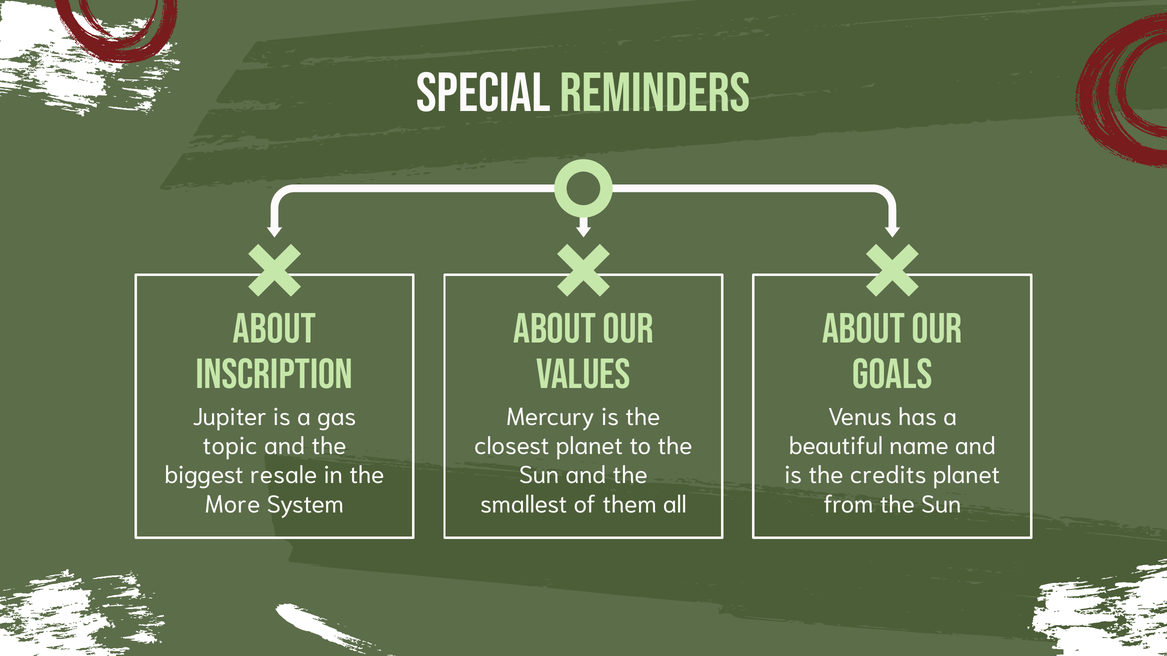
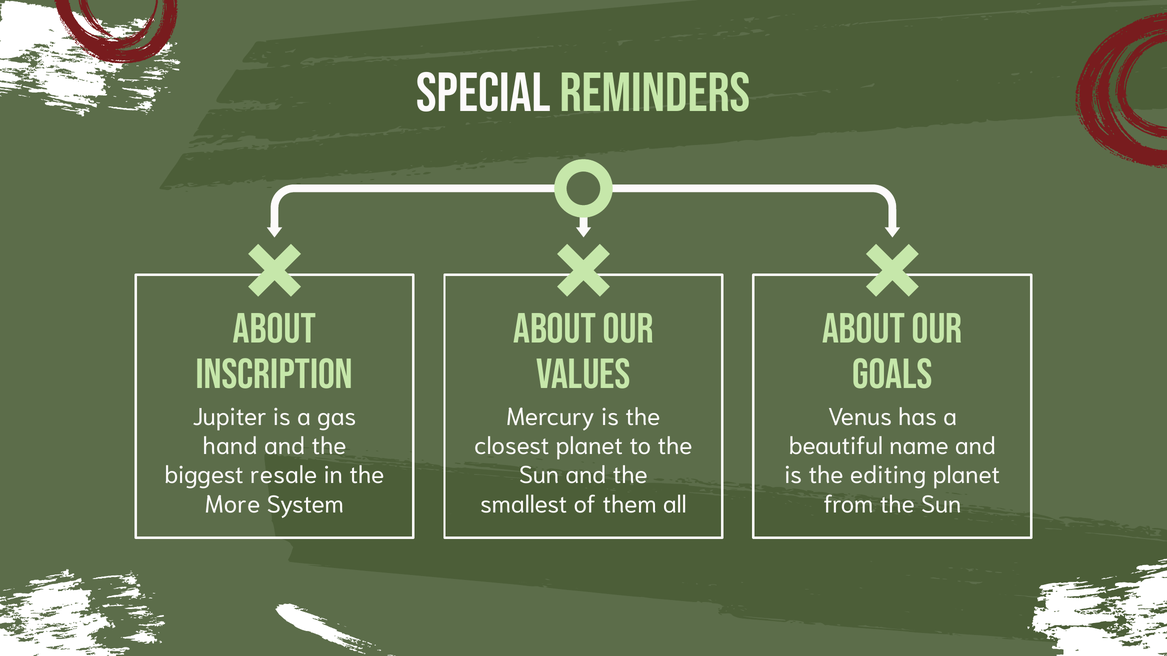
topic: topic -> hand (230, 447)
credits: credits -> editing (888, 476)
